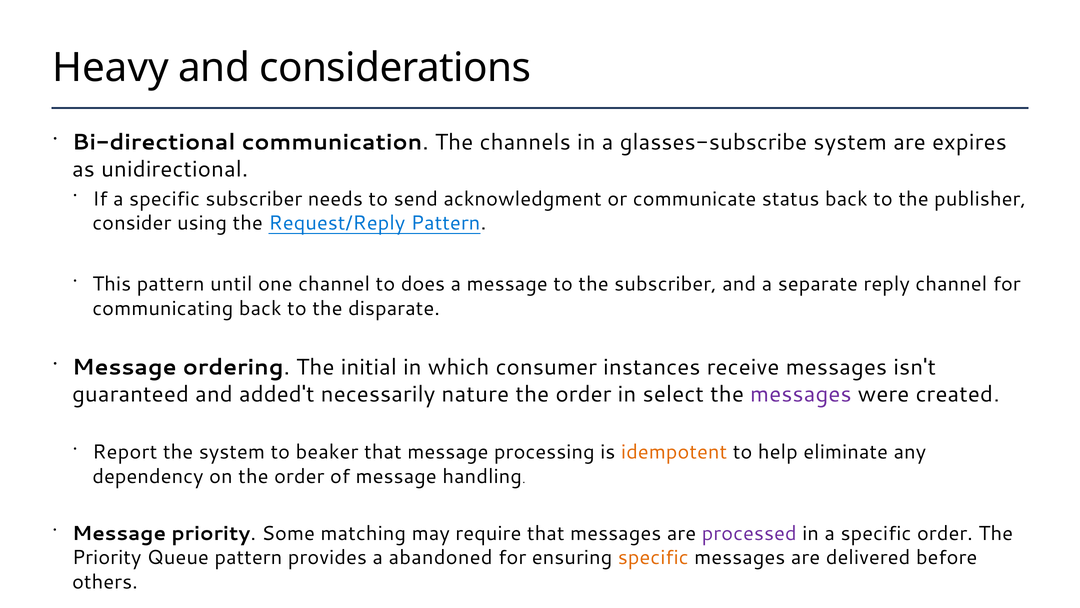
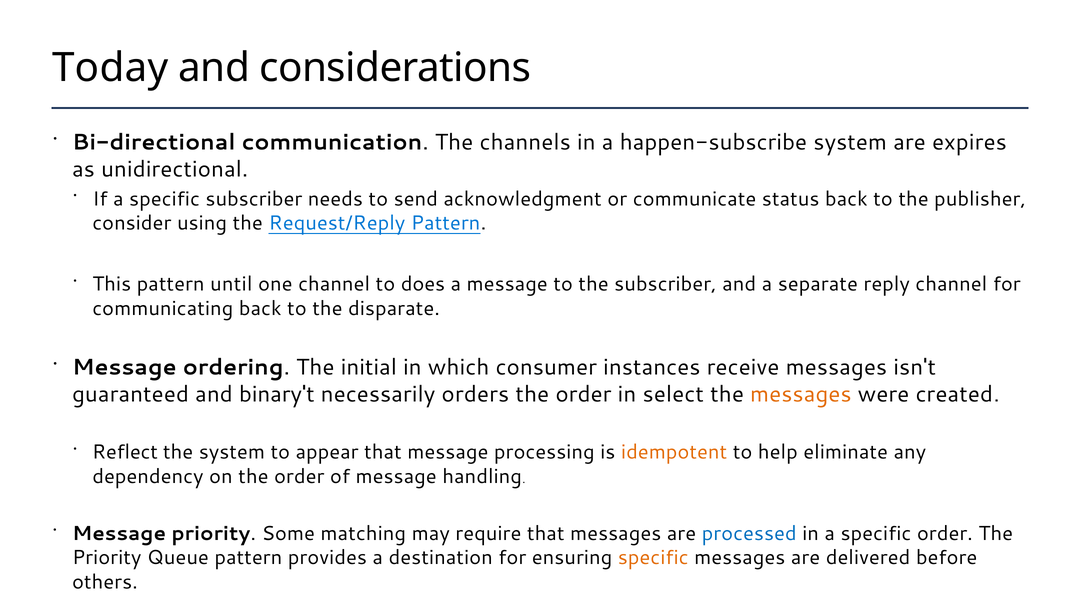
Heavy: Heavy -> Today (110, 68)
glasses-subscribe: glasses-subscribe -> happen-subscribe (713, 142)
added't: added't -> binary't (277, 394)
nature: nature -> orders (475, 394)
messages colour: purple -> orange (801, 394)
Report: Report -> Reflect (125, 452)
beaker: beaker -> appear (327, 452)
processed colour: purple -> blue (749, 533)
abandoned: abandoned -> destination (441, 557)
